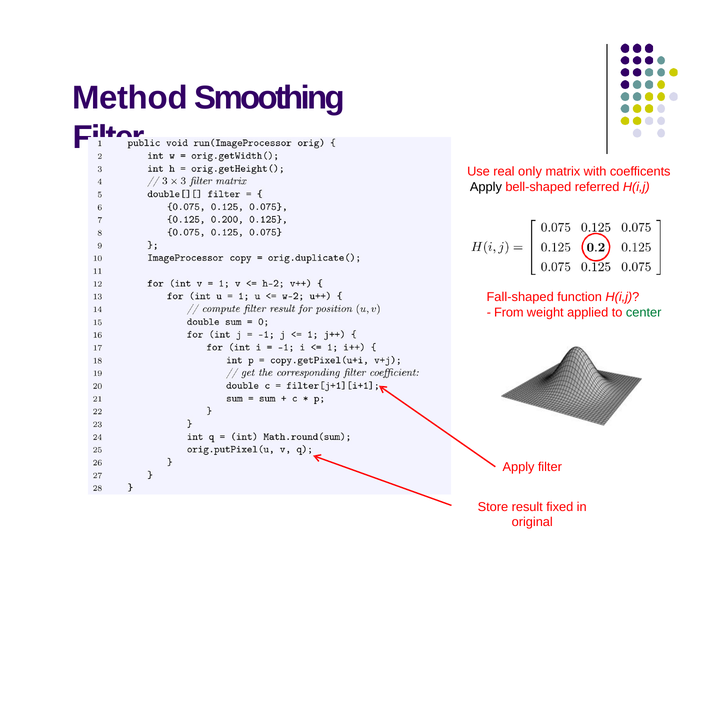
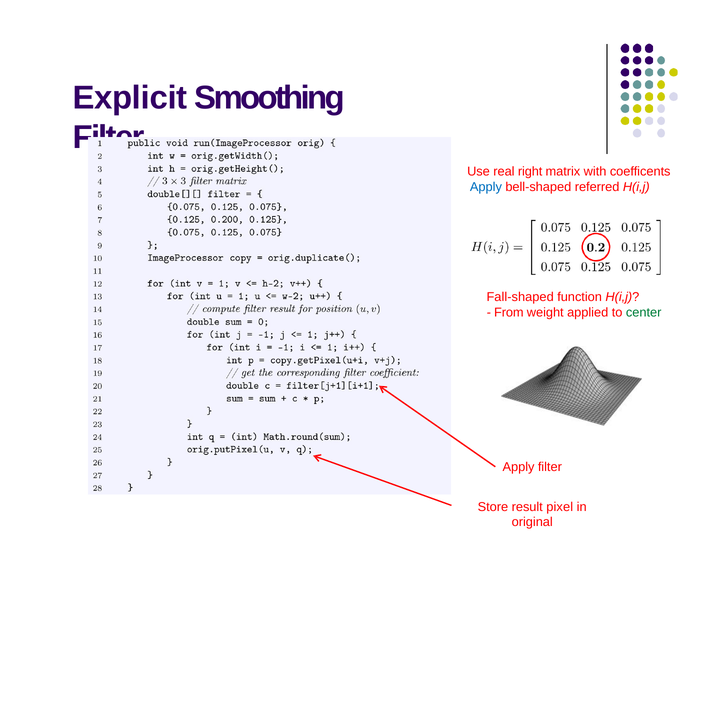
Method: Method -> Explicit (130, 98)
only: only -> right (530, 171)
Apply colour: black -> blue (486, 187)
fixed: fixed -> pixel (560, 507)
